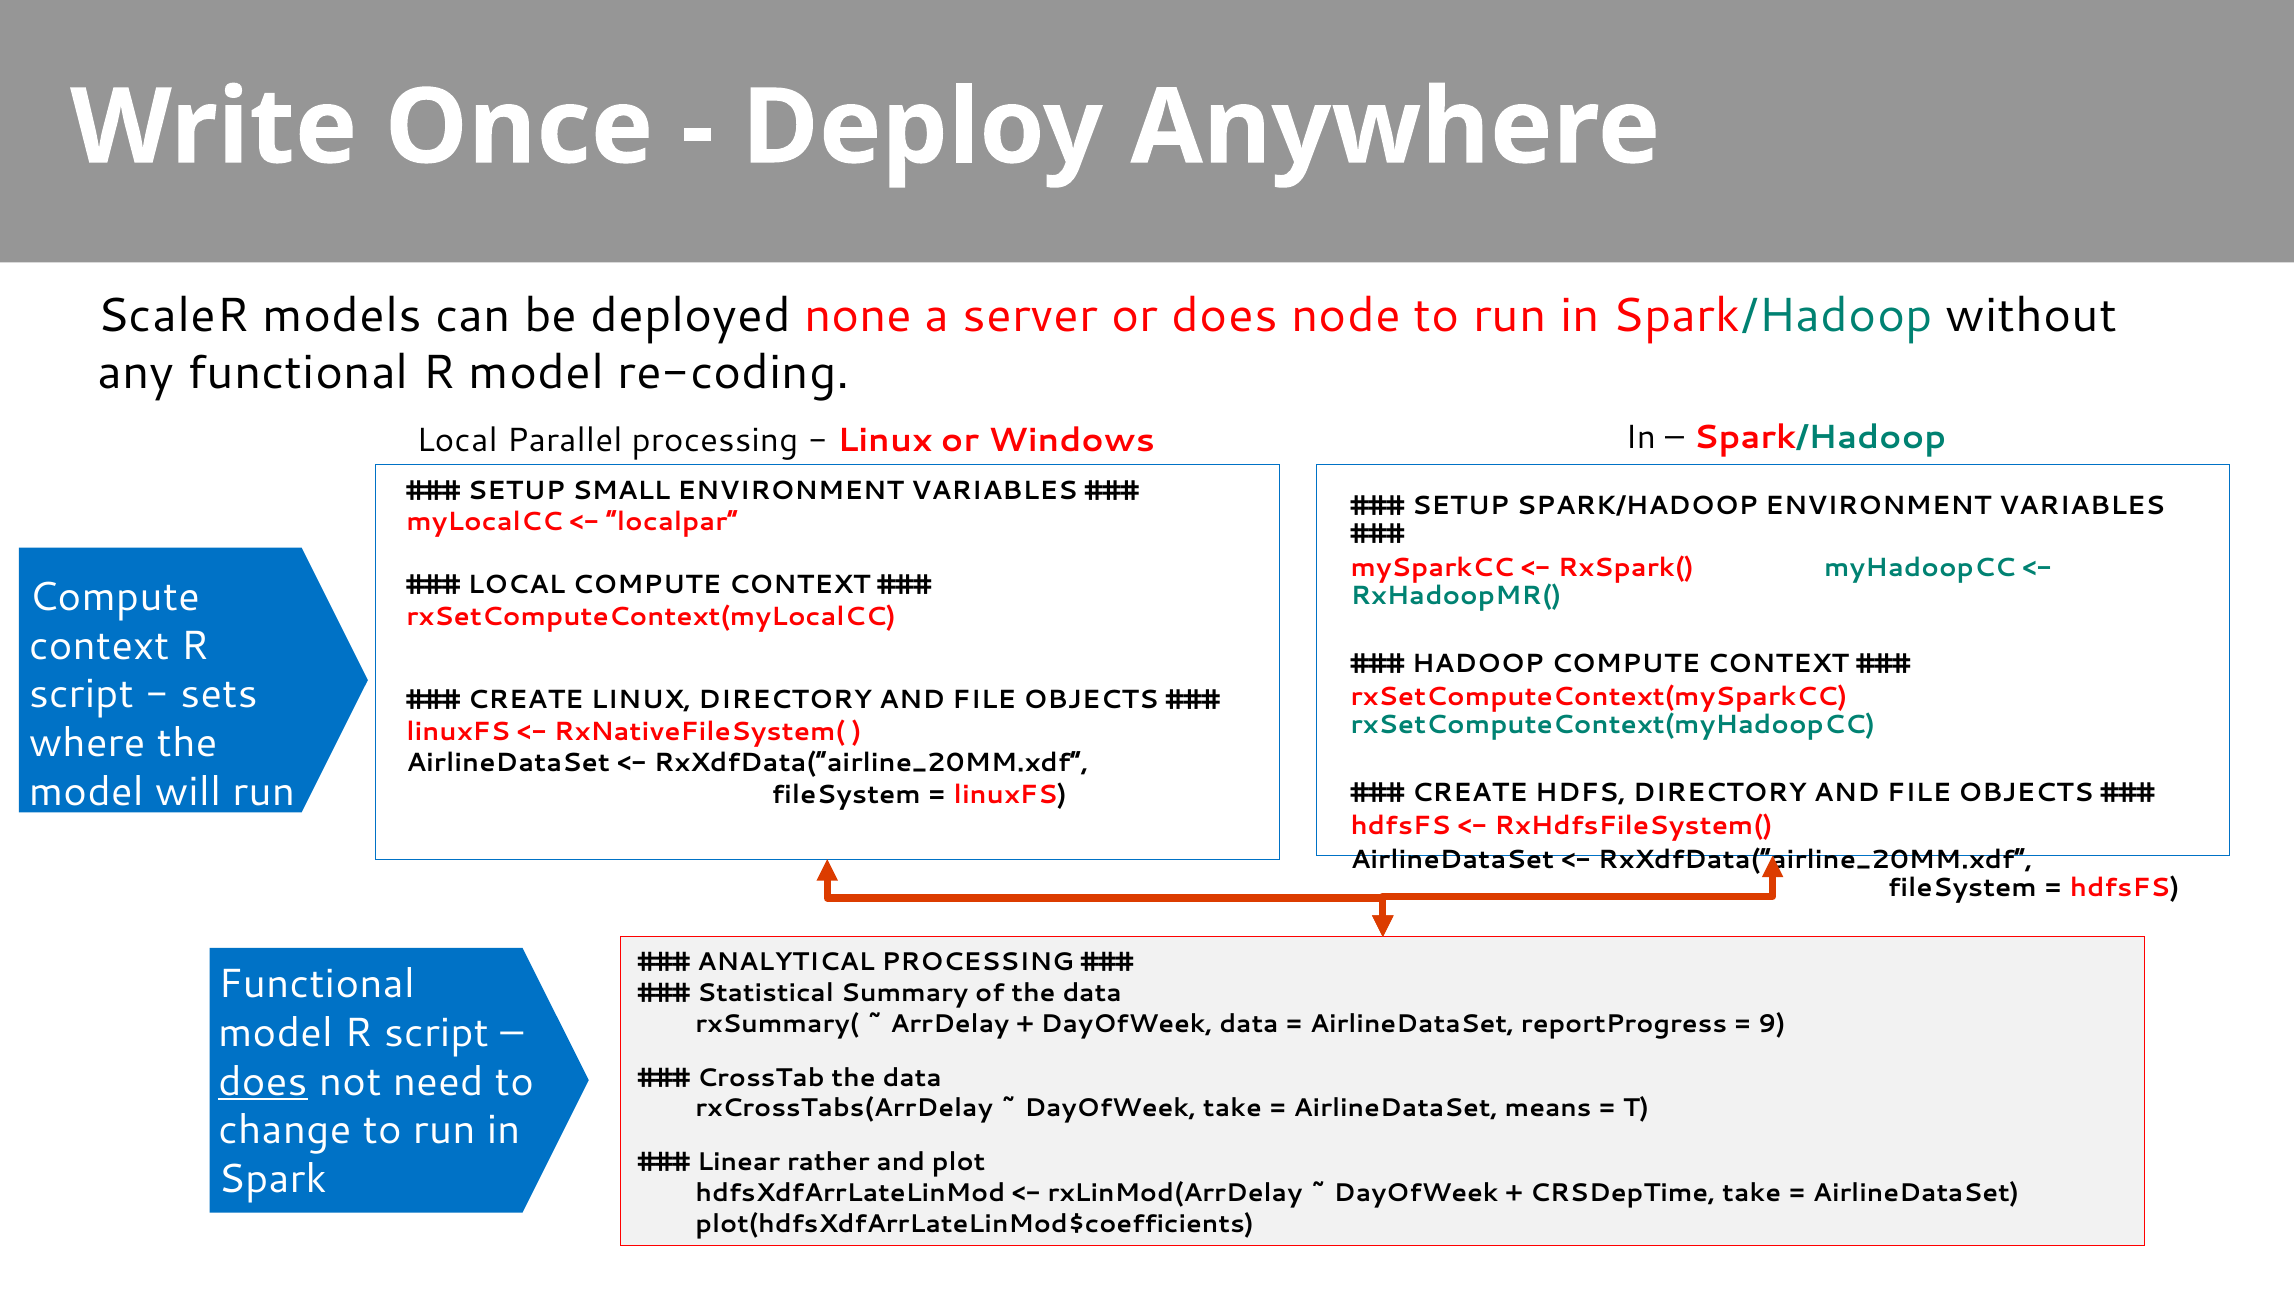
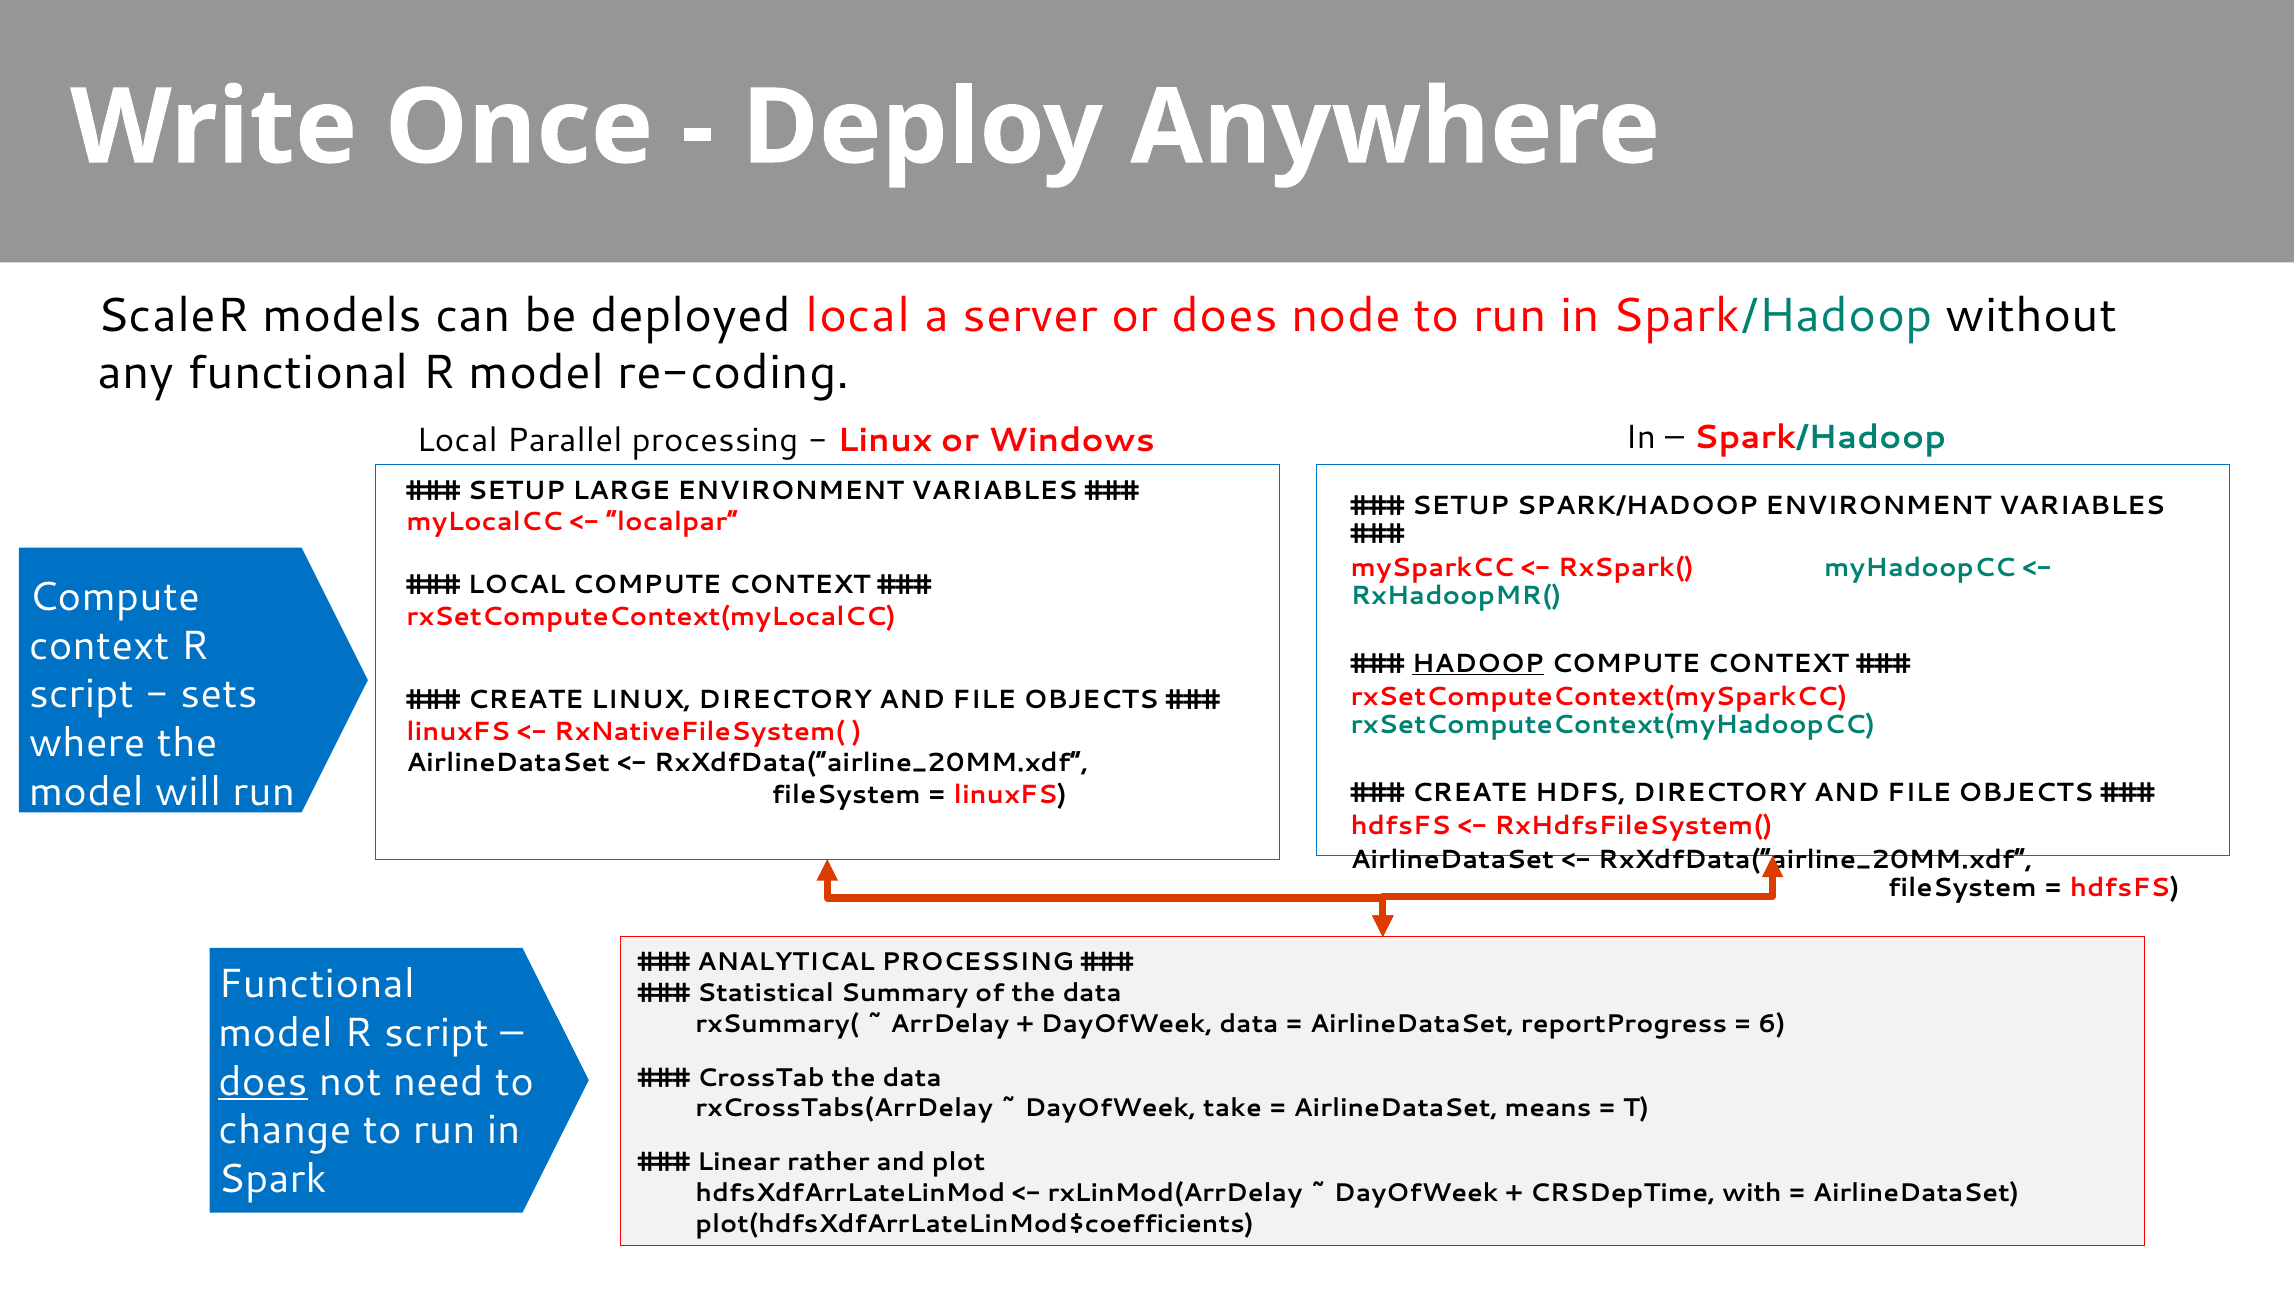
deployed none: none -> local (858, 316)
SMALL: SMALL -> LARGE (621, 491)
HADOOP underline: none -> present (1478, 664)
9: 9 -> 6 (1772, 1024)
CRSDepTime take: take -> with (1752, 1193)
